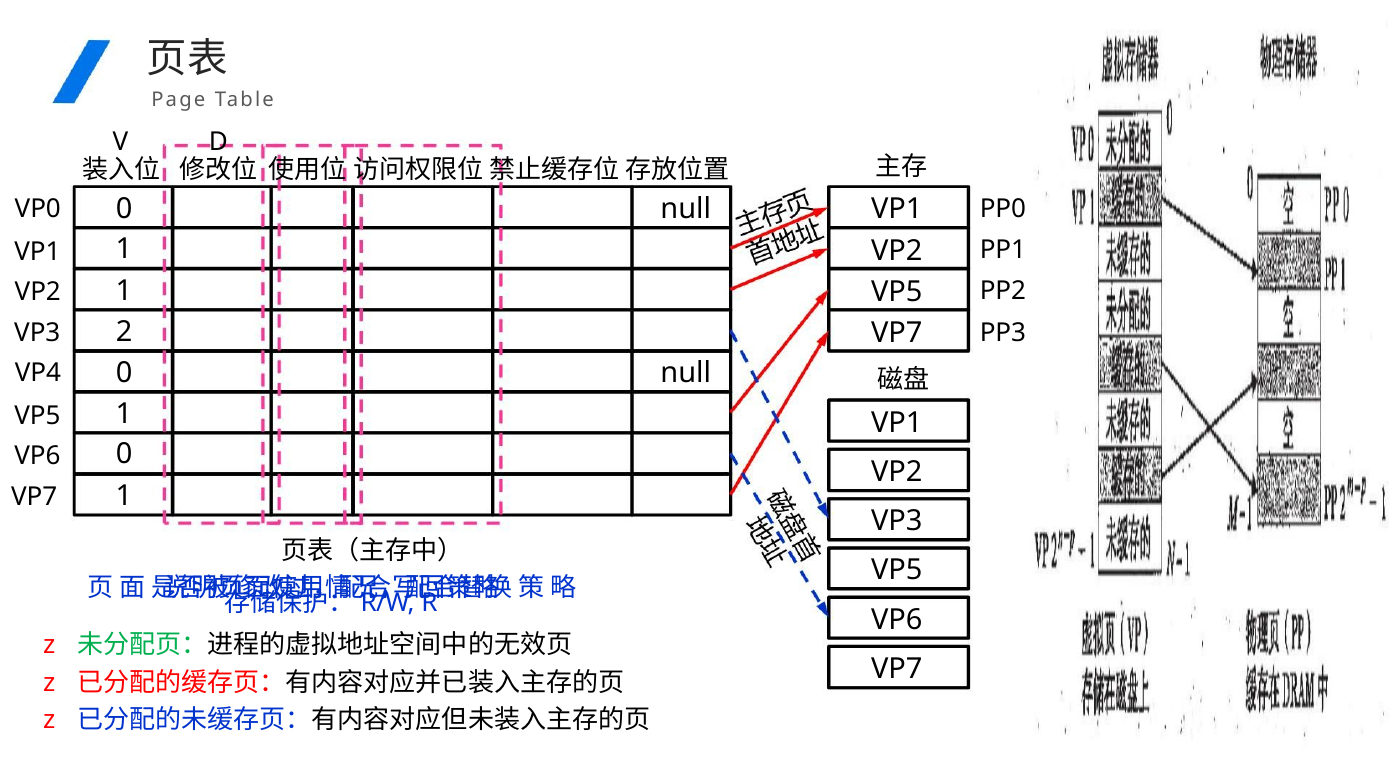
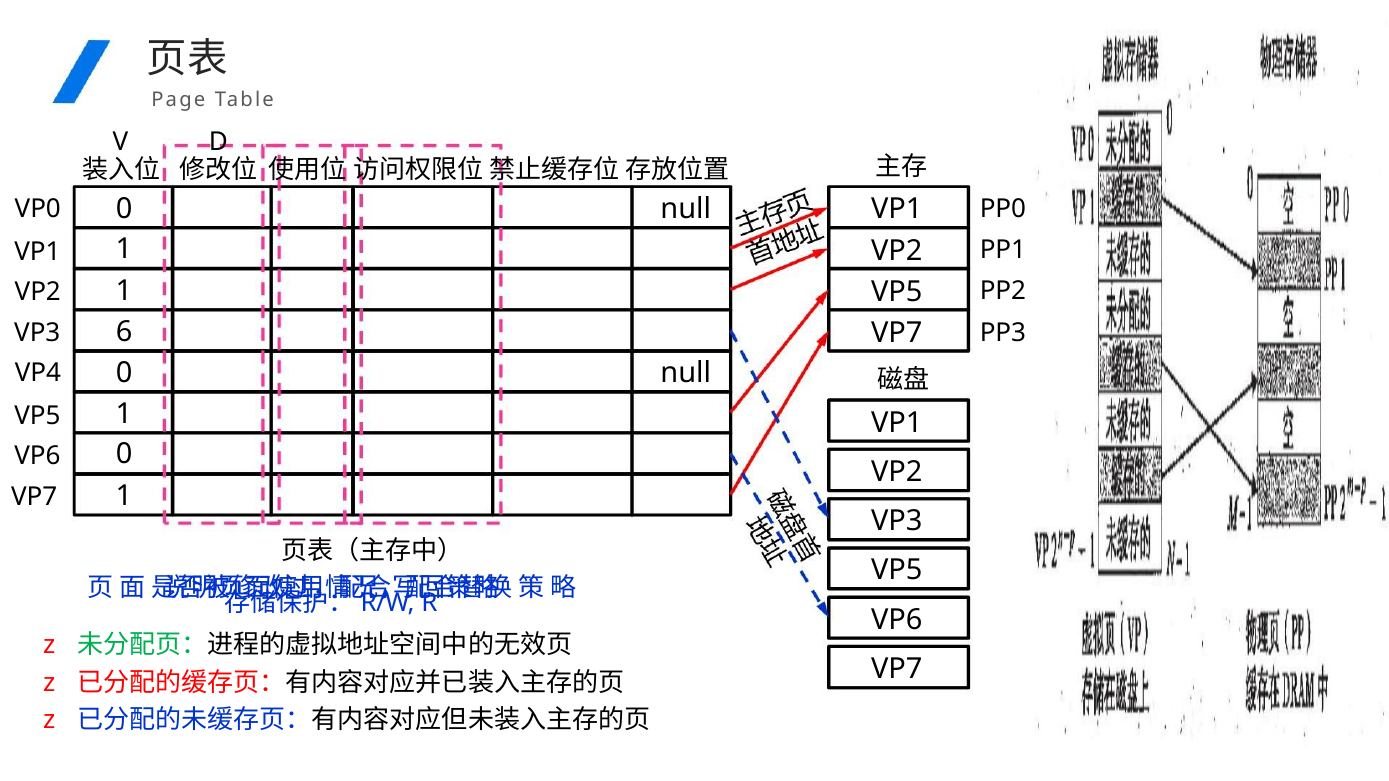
2: 2 -> 6 (124, 332)
